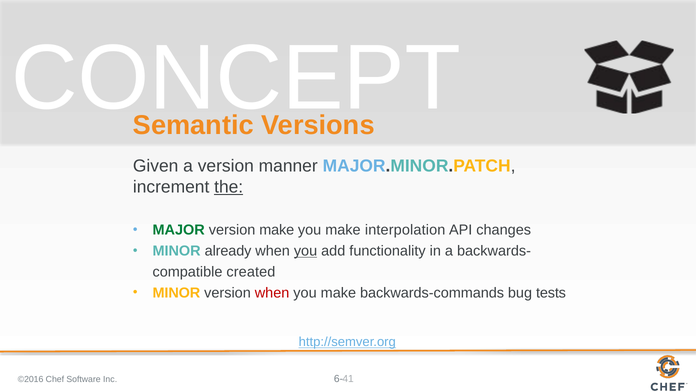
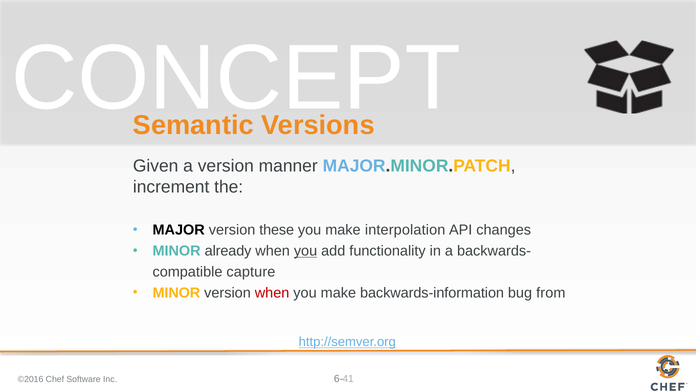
the underline: present -> none (229, 187)
MAJOR colour: green -> black (179, 230)
version make: make -> these (277, 230)
created: created -> capture (251, 272)
backwards-commands: backwards-commands -> backwards-information (432, 292)
tests: tests -> from (551, 292)
